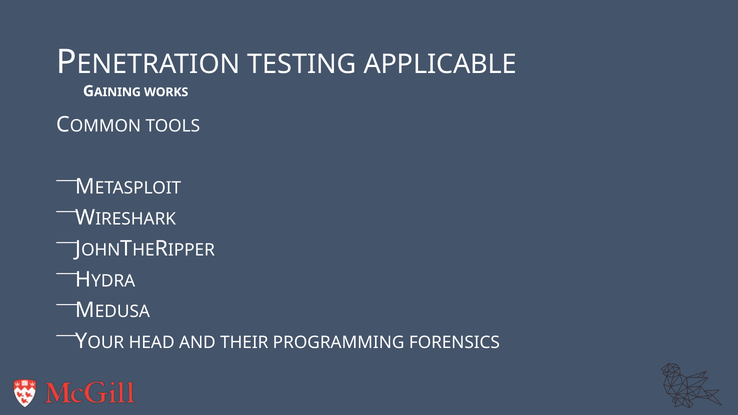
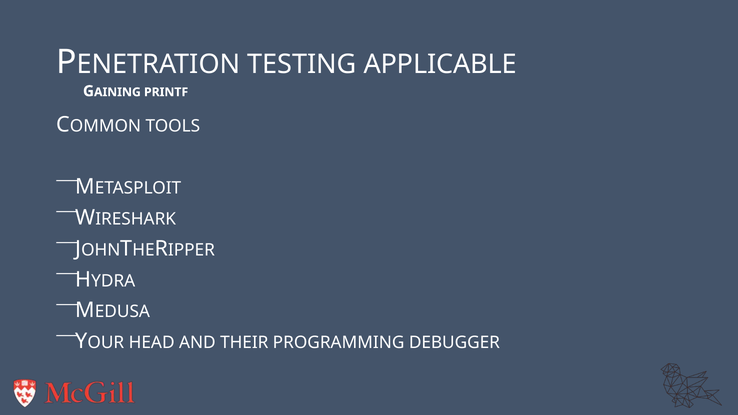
WORKS: WORKS -> PRINTF (166, 92)
FORENSICS: FORENSICS -> DEBUGGER (454, 343)
